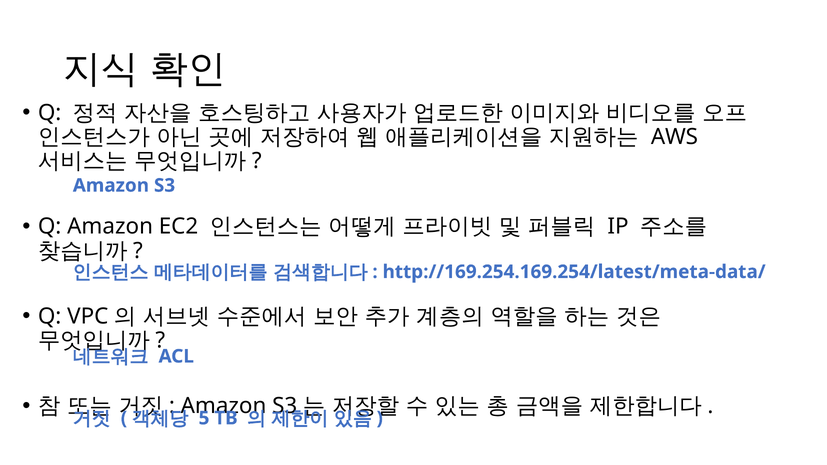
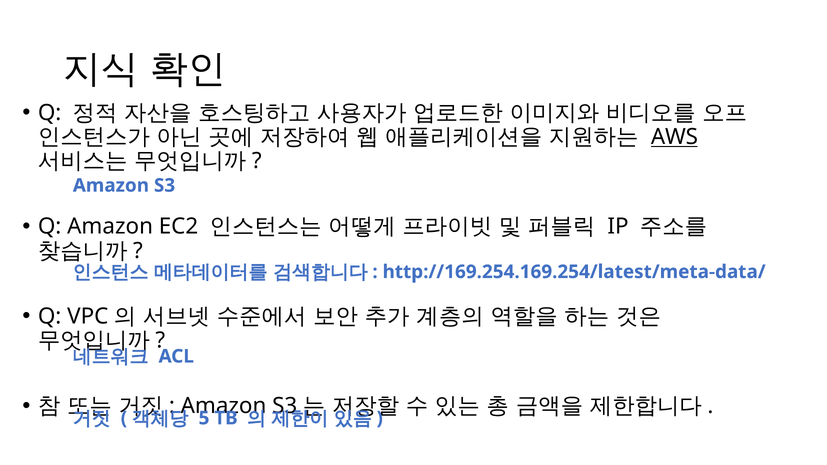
AWS underline: none -> present (674, 137)
